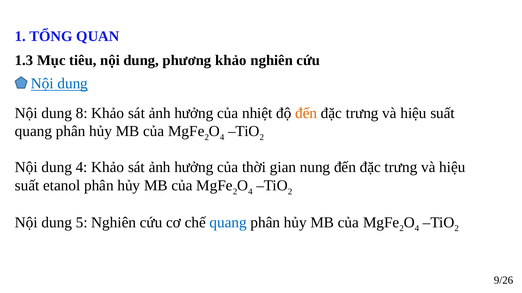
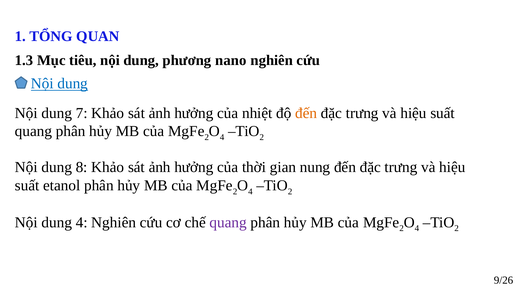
phương khảo: khảo -> nano (231, 60)
8: 8 -> 7 (82, 113)
dung 4: 4 -> 8 (82, 168)
dung 5: 5 -> 4 (82, 223)
quang colour: blue -> purple (228, 223)
